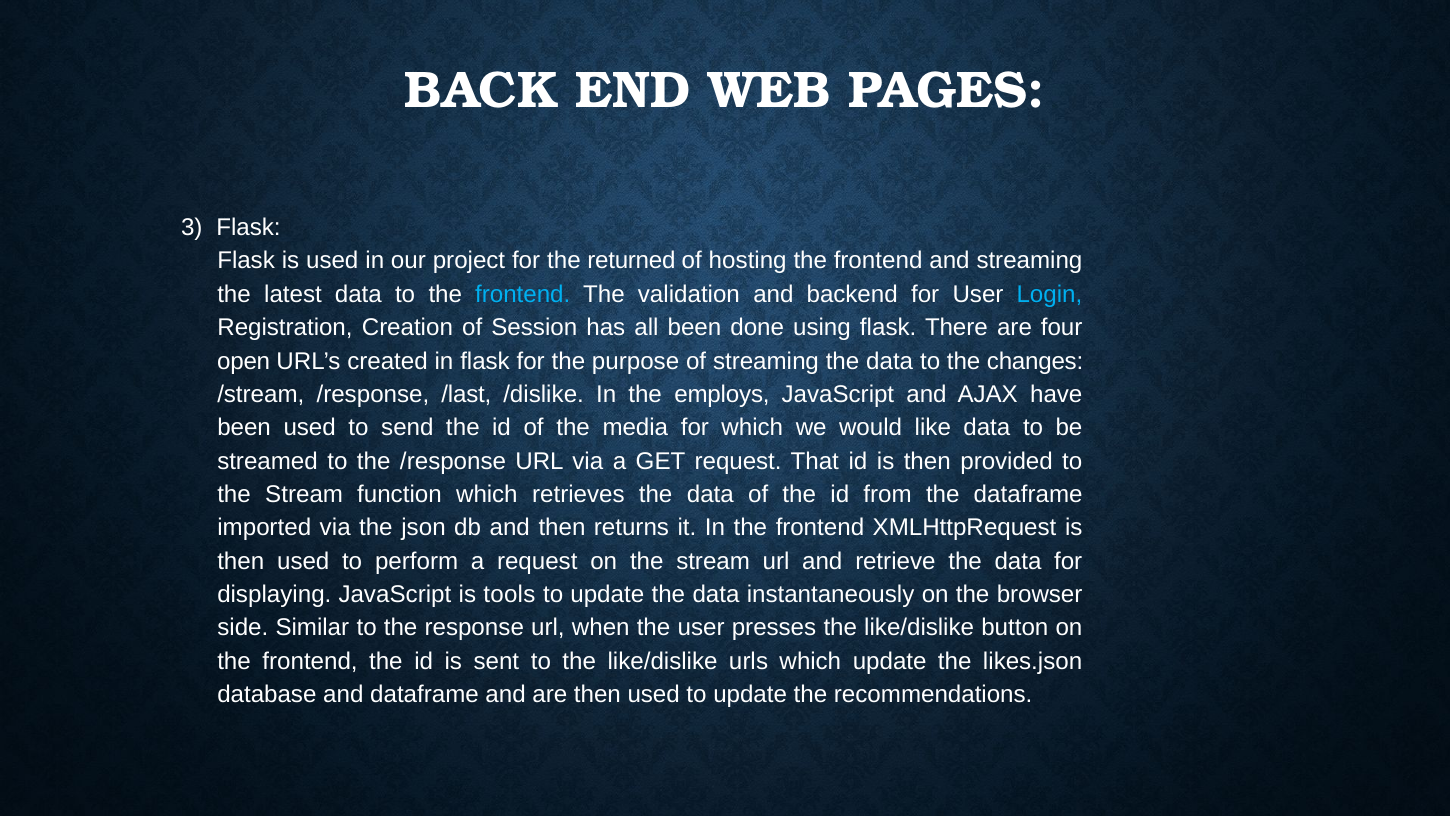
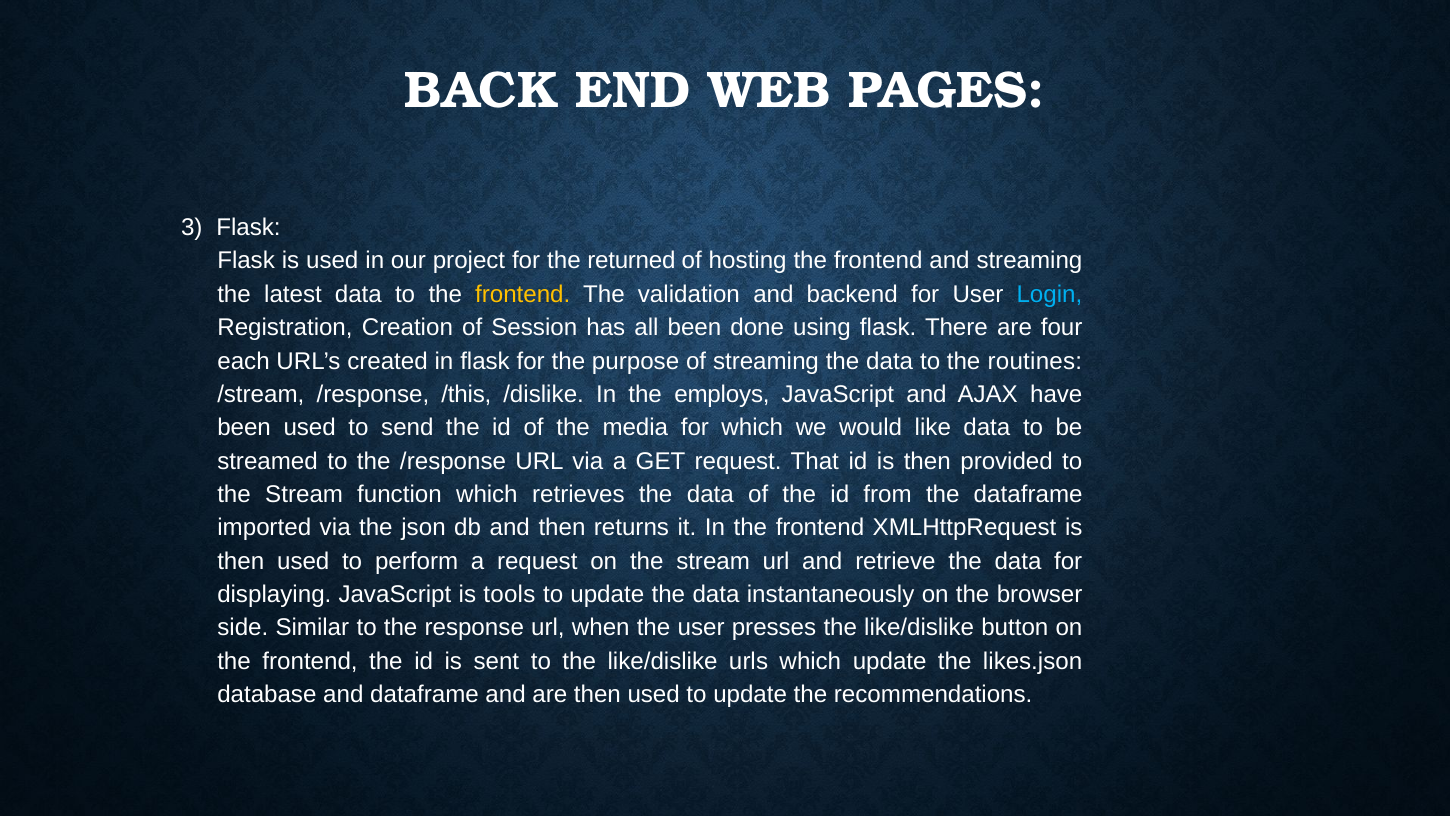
frontend colour: light blue -> yellow (523, 294)
open: open -> each (244, 361)
changes: changes -> routines (1035, 361)
/last: /last -> /this (466, 394)
